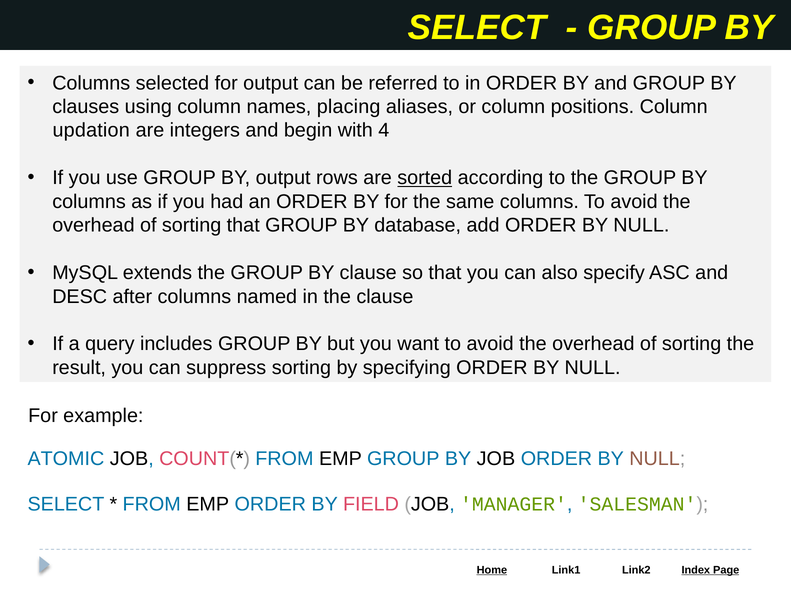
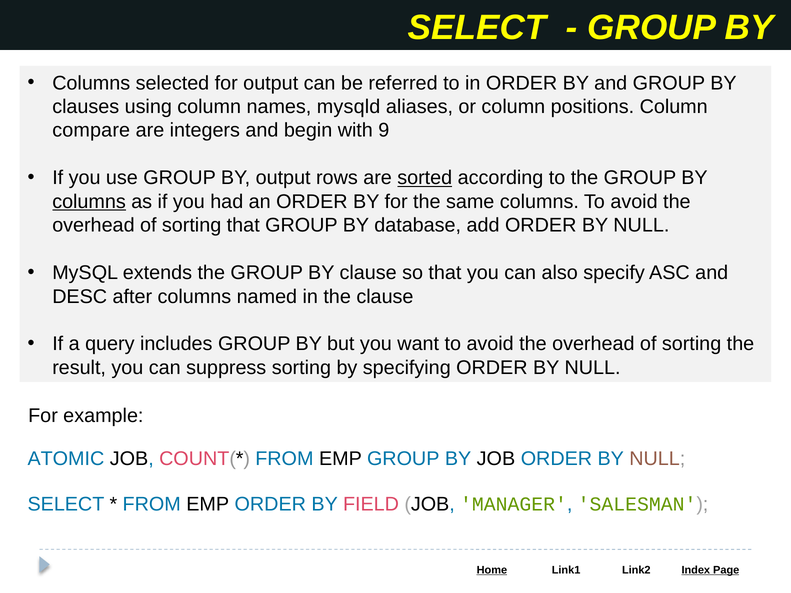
placing: placing -> mysqld (349, 107)
updation: updation -> compare (91, 130)
4: 4 -> 9 (384, 130)
columns underline: none -> present (89, 202)
